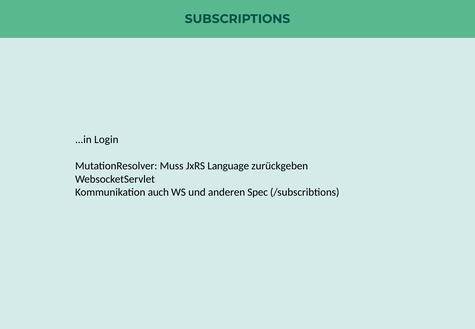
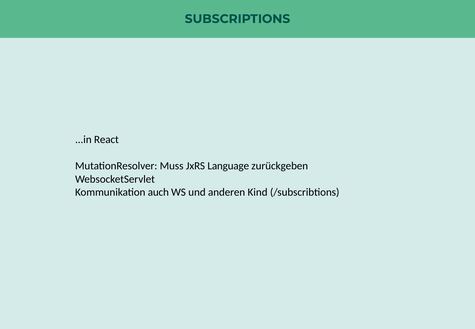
Login: Login -> React (106, 140)
Spec: Spec -> Kind (258, 192)
